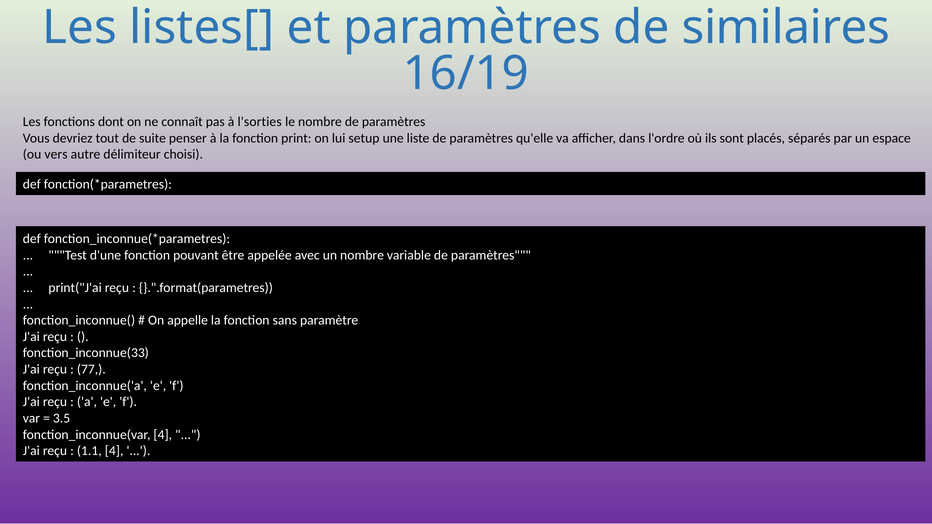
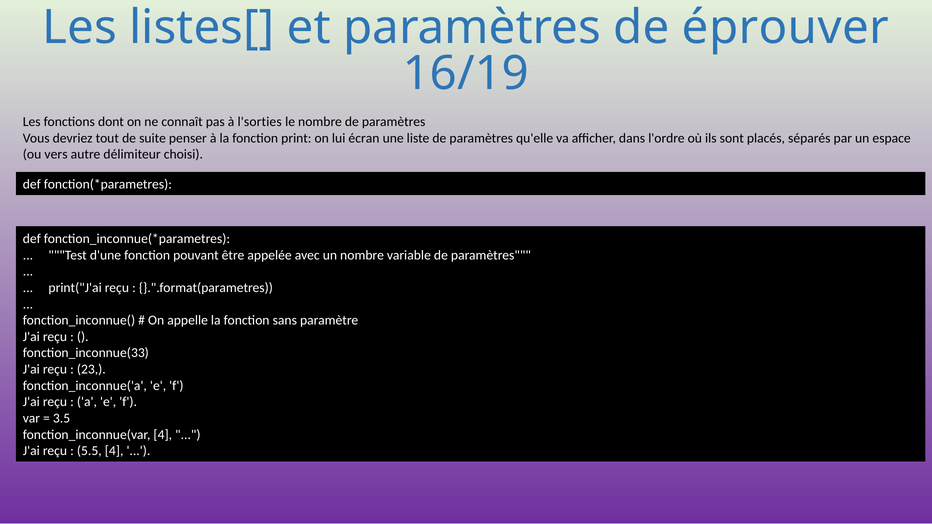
similaires: similaires -> éprouver (785, 28)
setup: setup -> écran (364, 138)
77: 77 -> 23 (91, 369)
1.1: 1.1 -> 5.5 (89, 451)
